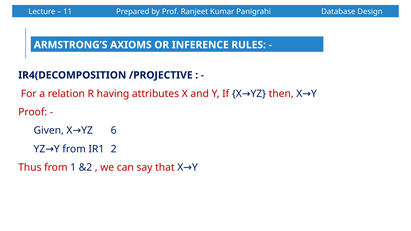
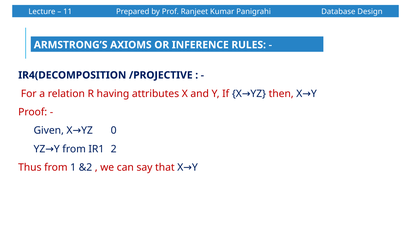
6: 6 -> 0 (114, 131)
